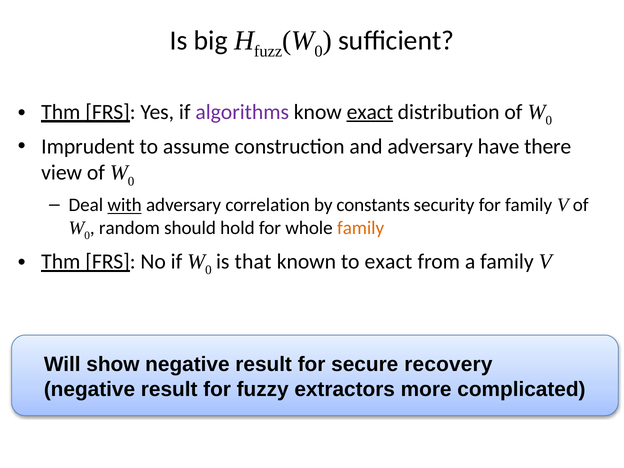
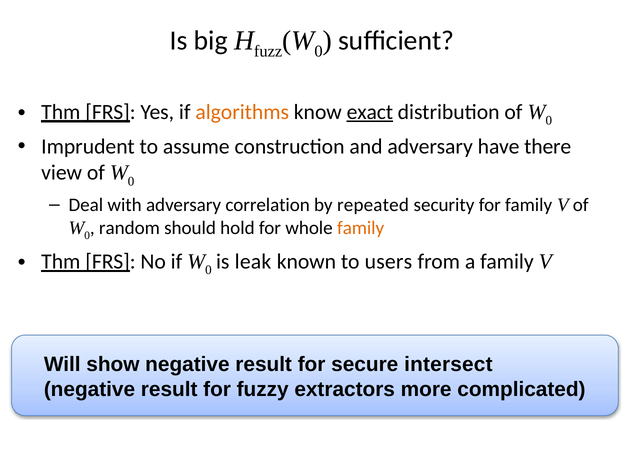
algorithms colour: purple -> orange (242, 112)
with underline: present -> none (125, 205)
constants: constants -> repeated (373, 205)
that: that -> leak (253, 262)
to exact: exact -> users (388, 262)
recovery: recovery -> intersect (448, 364)
